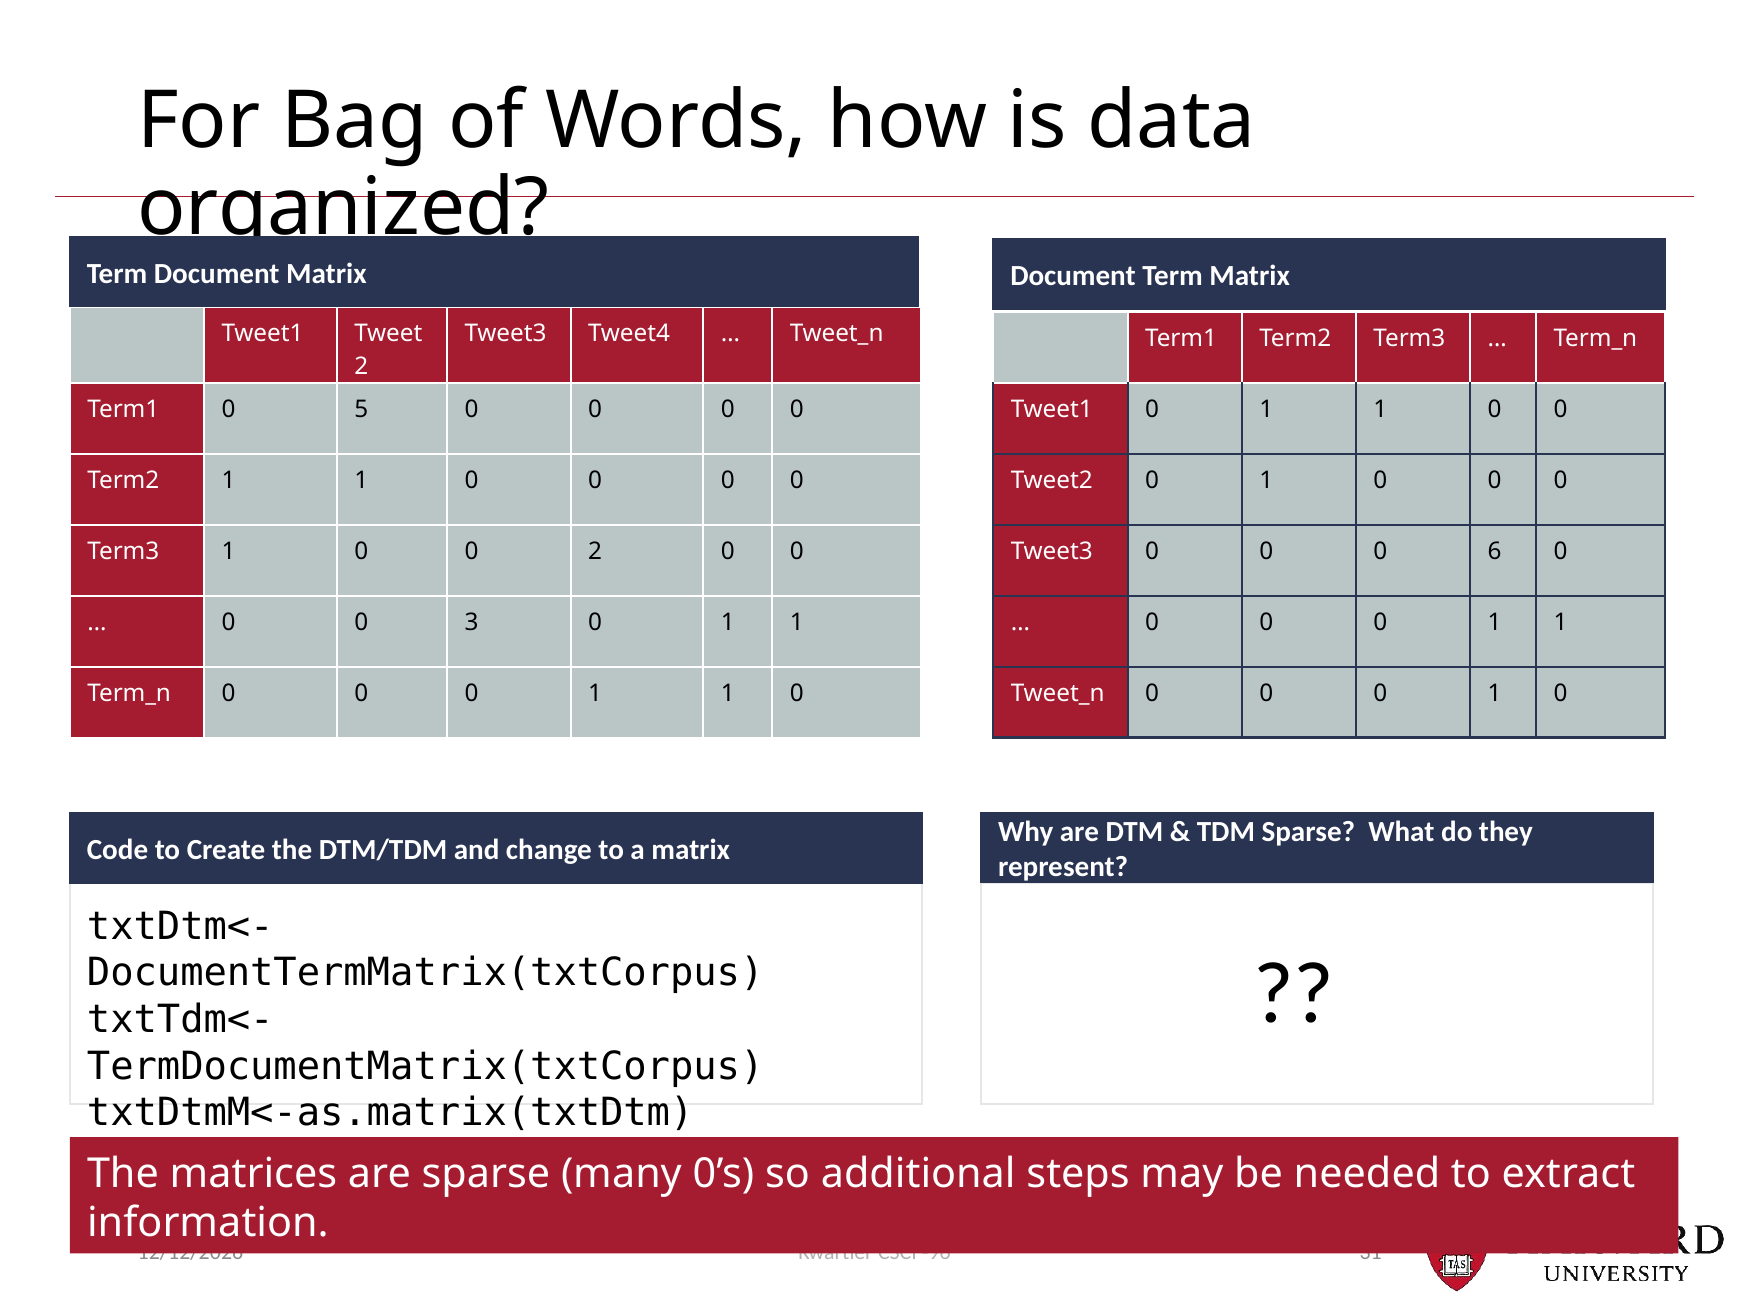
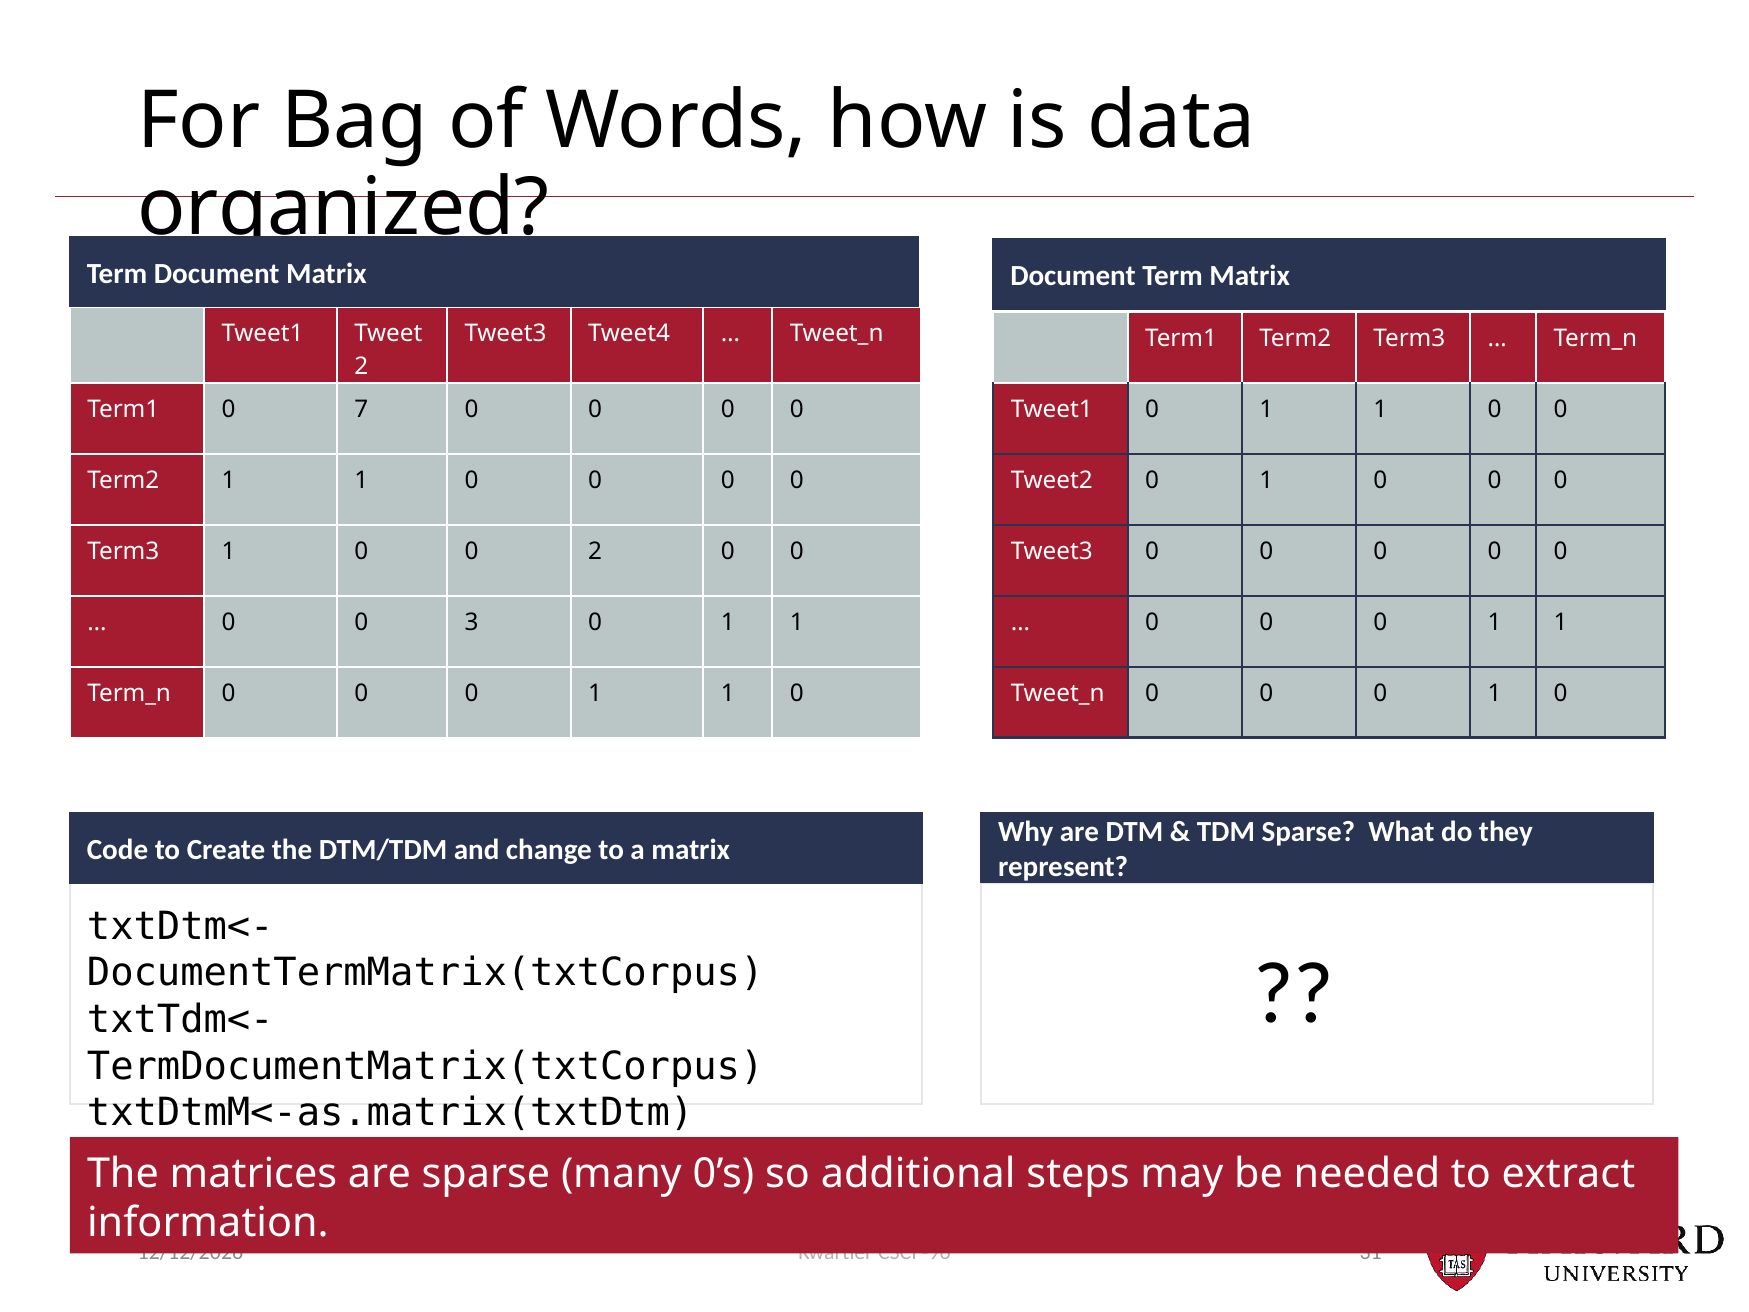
5: 5 -> 7 (361, 410)
6: 6 -> 0 (1495, 551)
